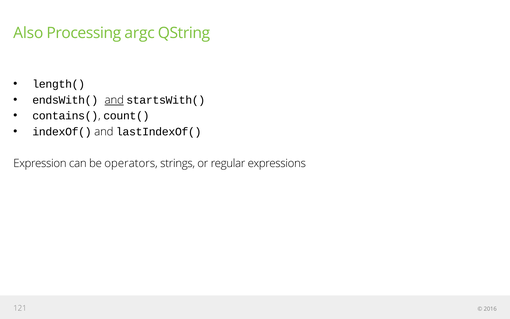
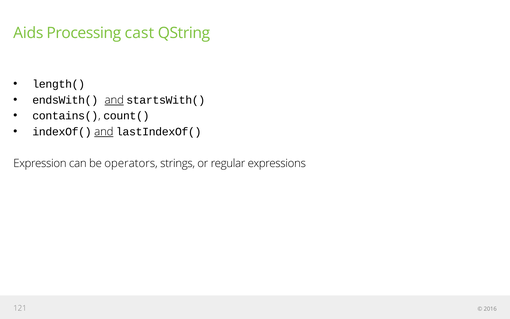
Also: Also -> Aids (28, 33)
argc: argc -> cast (139, 33)
and underline: none -> present (104, 132)
